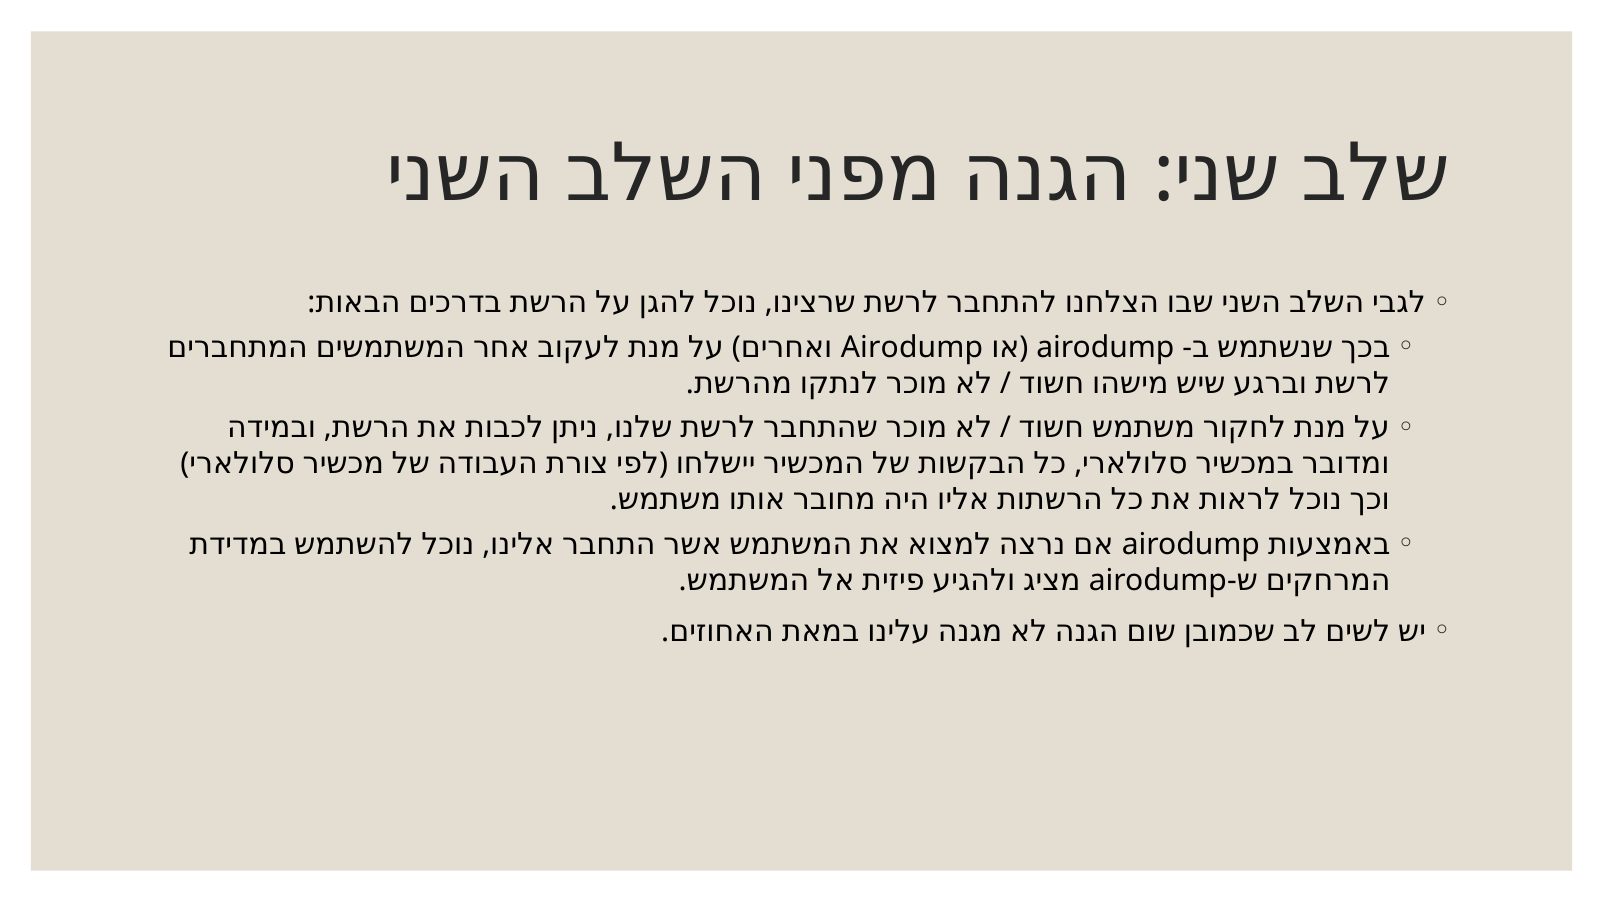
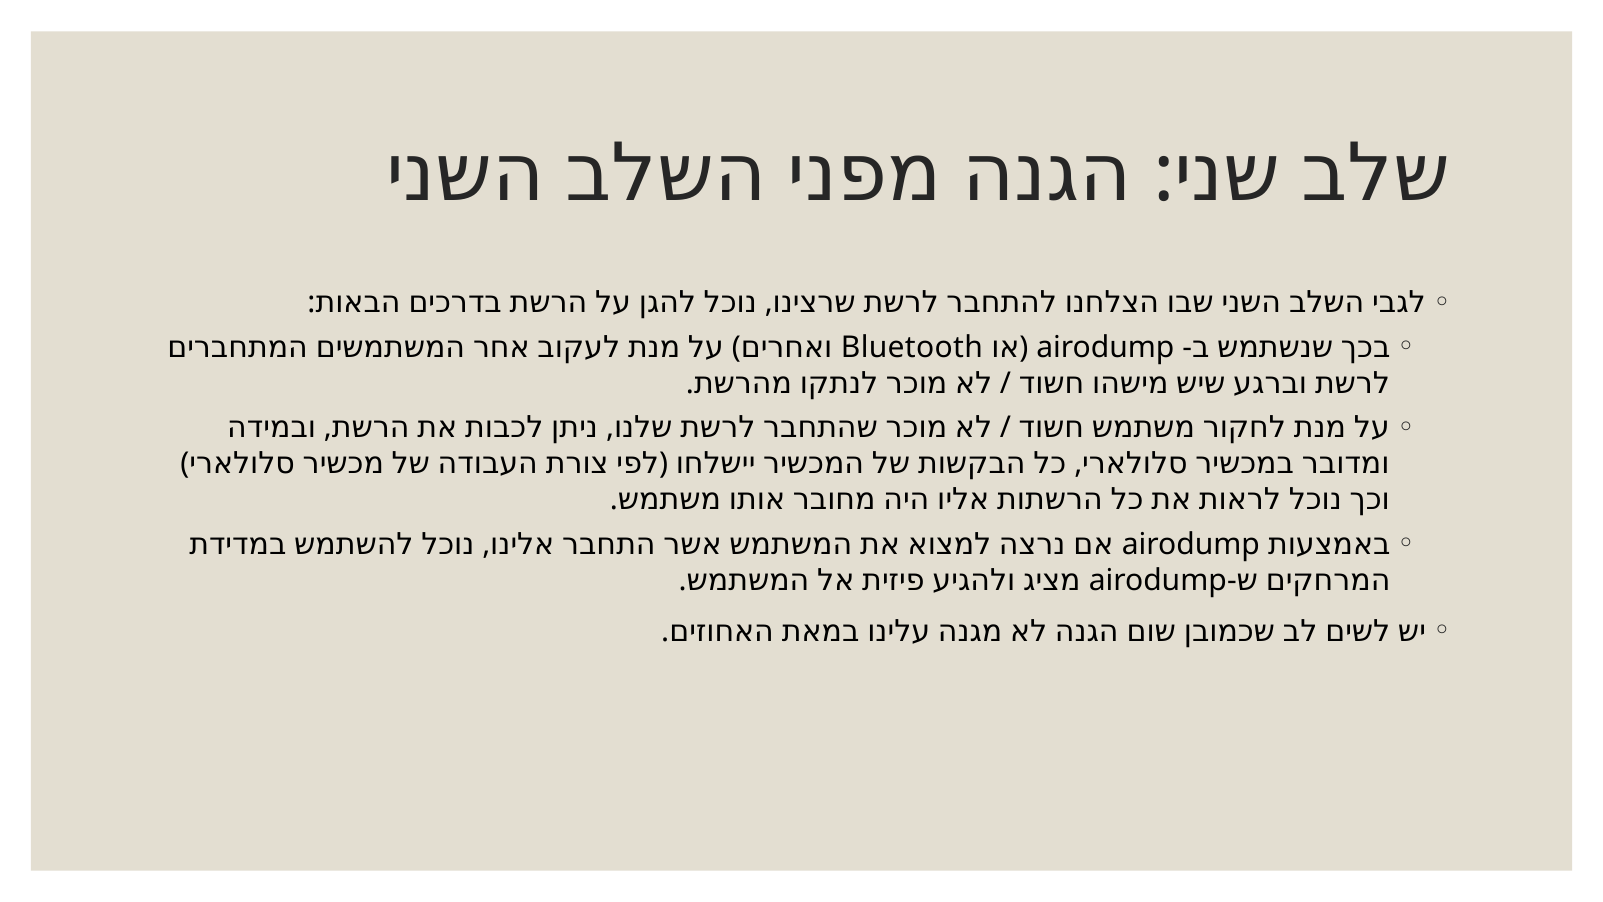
Airodump: Airodump -> Bluetooth (912, 347)
